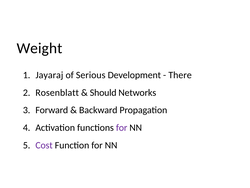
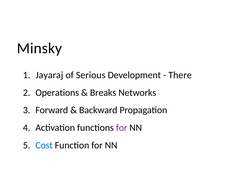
Weight: Weight -> Minsky (40, 48)
Rosenblatt: Rosenblatt -> Operations (57, 92)
Should: Should -> Breaks (103, 92)
Cost colour: purple -> blue (44, 145)
